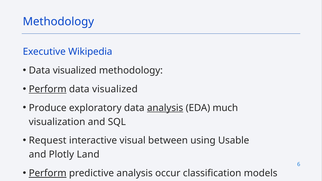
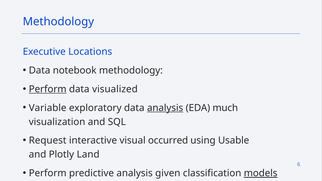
Wikipedia: Wikipedia -> Locations (90, 52)
visualized: visualized -> notebook (75, 71)
Produce: Produce -> Variable (48, 108)
between: between -> occurred (168, 141)
Perform underline: present -> none (48, 173)
occur: occur -> given (168, 173)
models underline: none -> present (261, 173)
